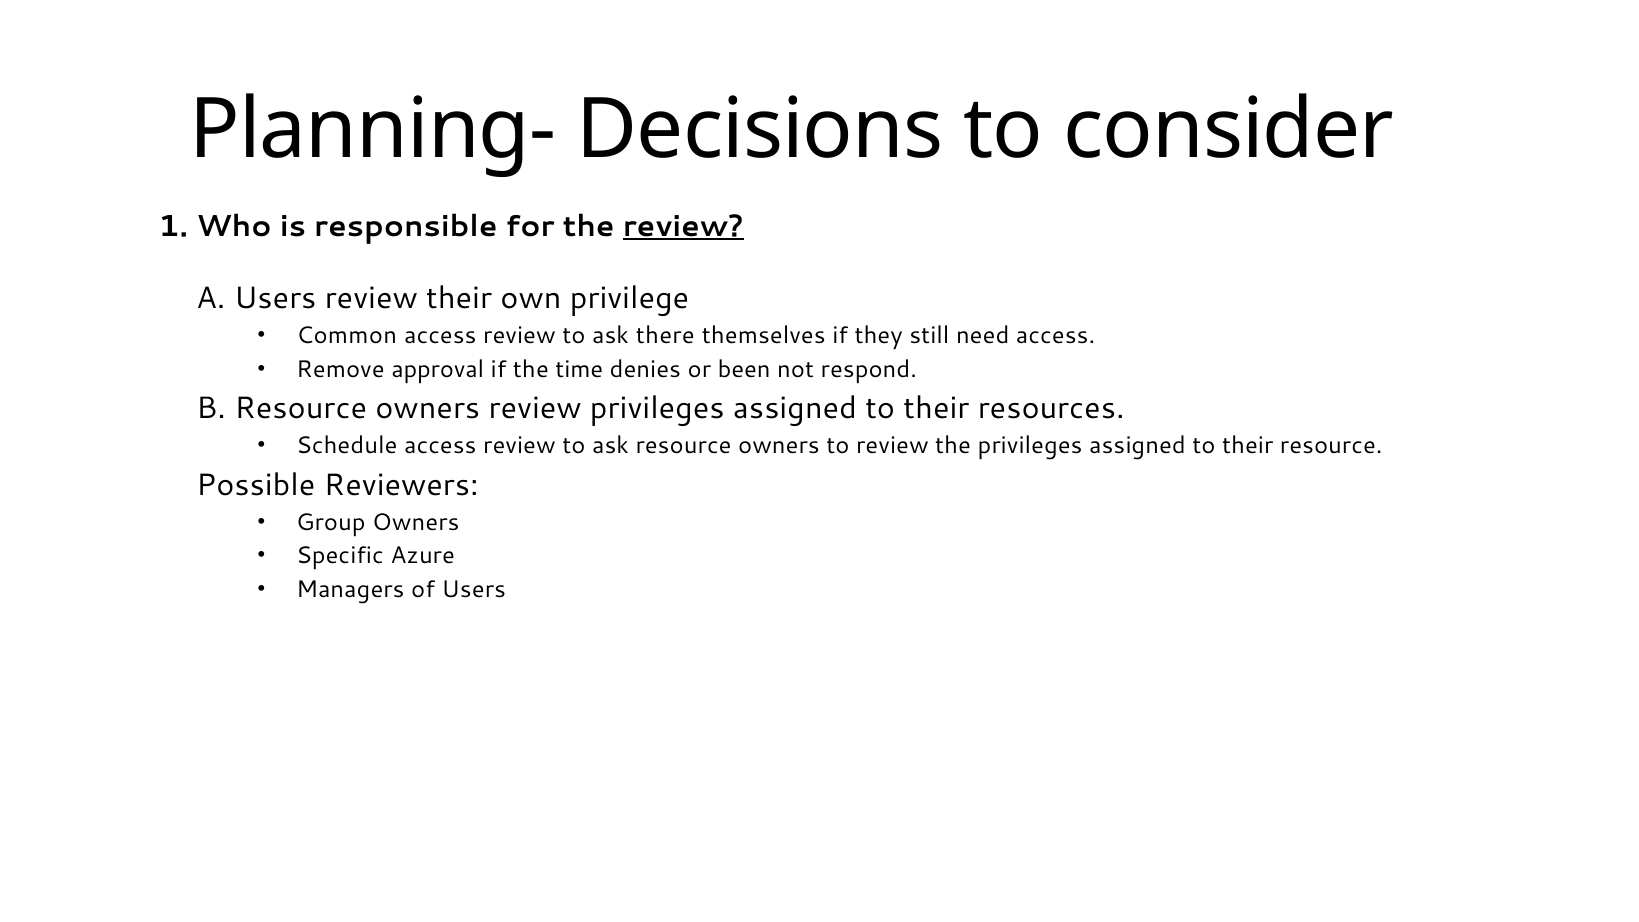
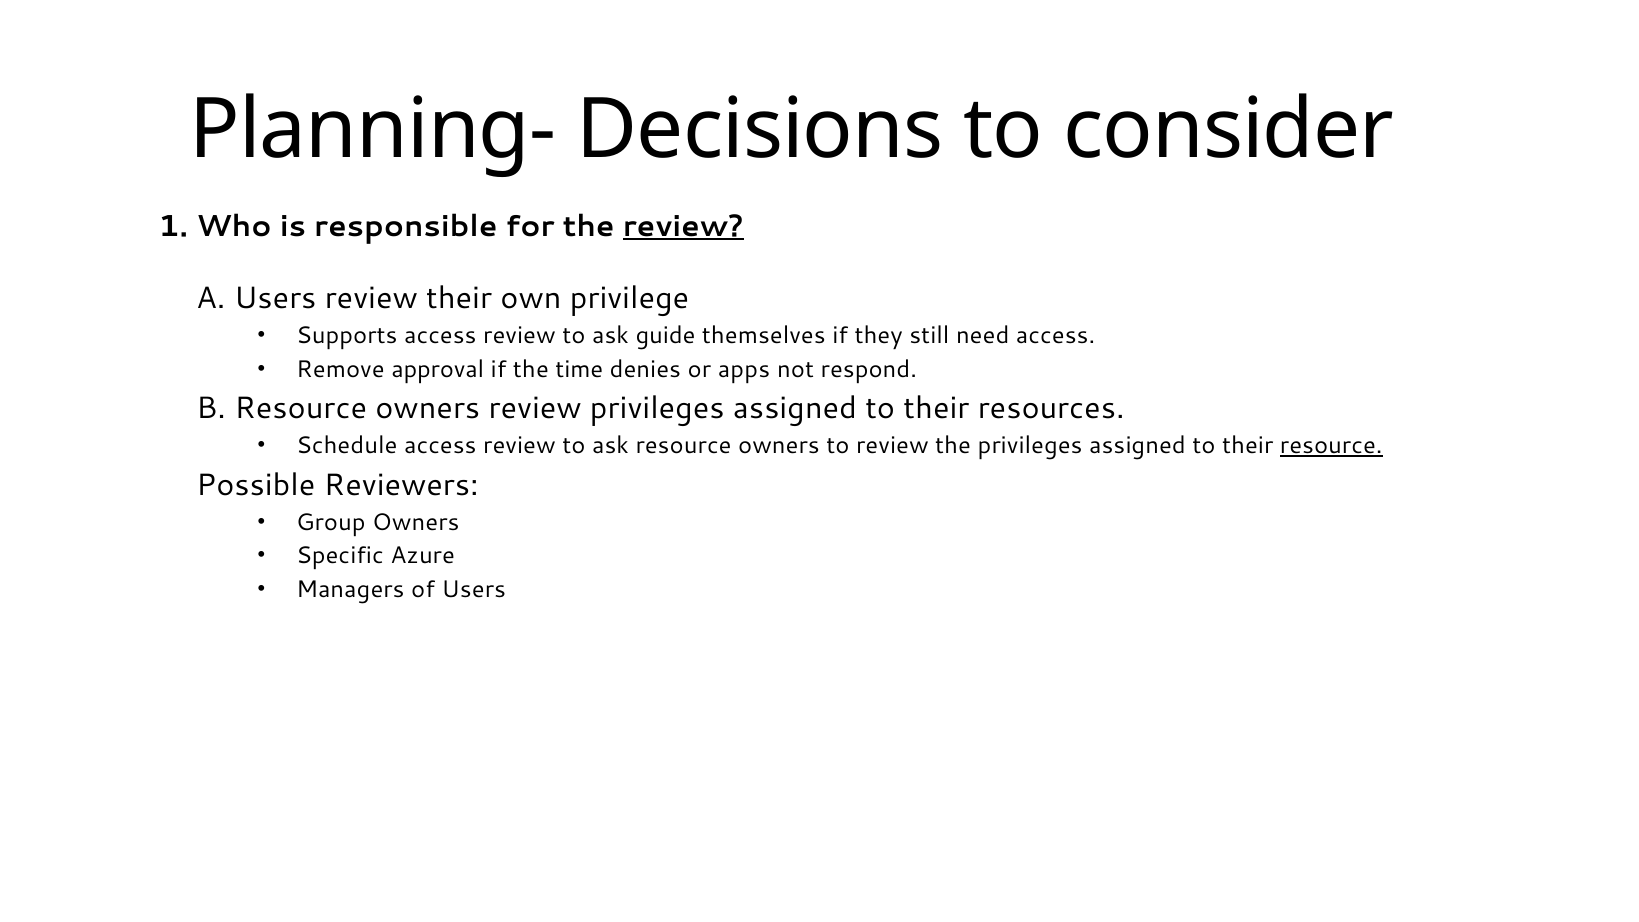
Common: Common -> Supports (347, 336)
there: there -> guide (666, 336)
been: been -> apps (744, 369)
resource underline: none -> present (1331, 446)
